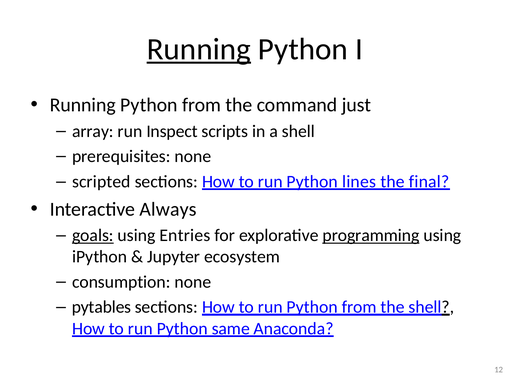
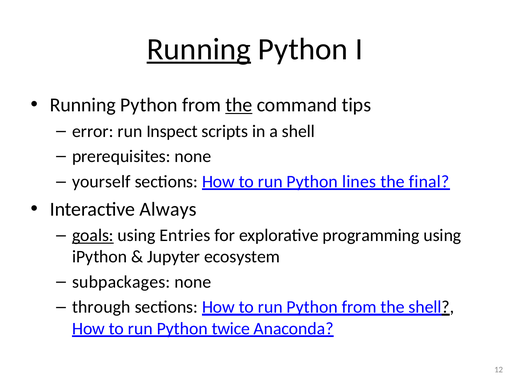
the underline: none -> present (239, 105)
just: just -> tips (356, 105)
array: array -> error (93, 131)
scripted: scripted -> yourself (101, 182)
programming underline: present -> none (371, 236)
consumption: consumption -> subpackages (121, 282)
pytables: pytables -> through (101, 307)
same: same -> twice (231, 329)
